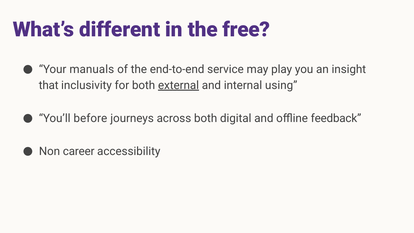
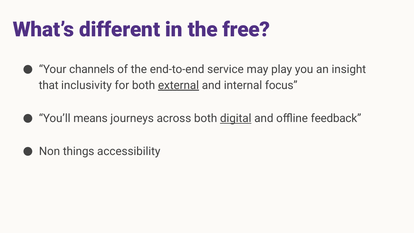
manuals: manuals -> channels (92, 69)
using: using -> focus (281, 85)
before: before -> means (91, 118)
digital underline: none -> present (236, 118)
career: career -> things (79, 151)
